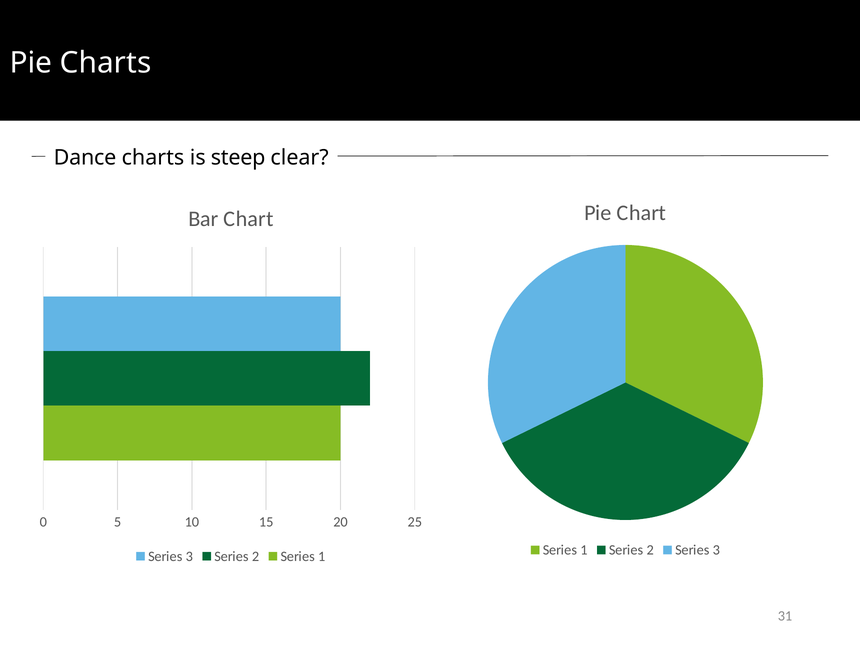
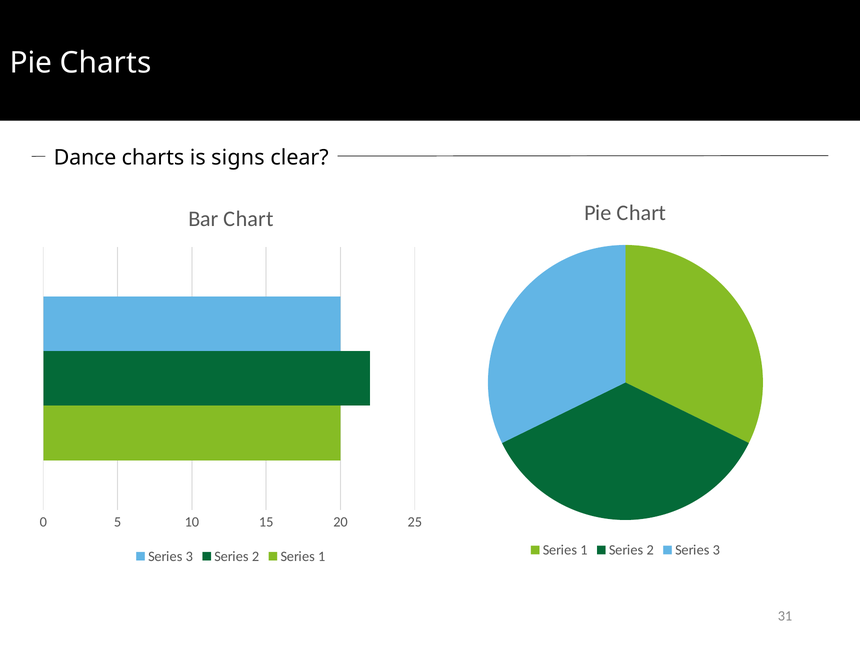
steep: steep -> signs (238, 158)
